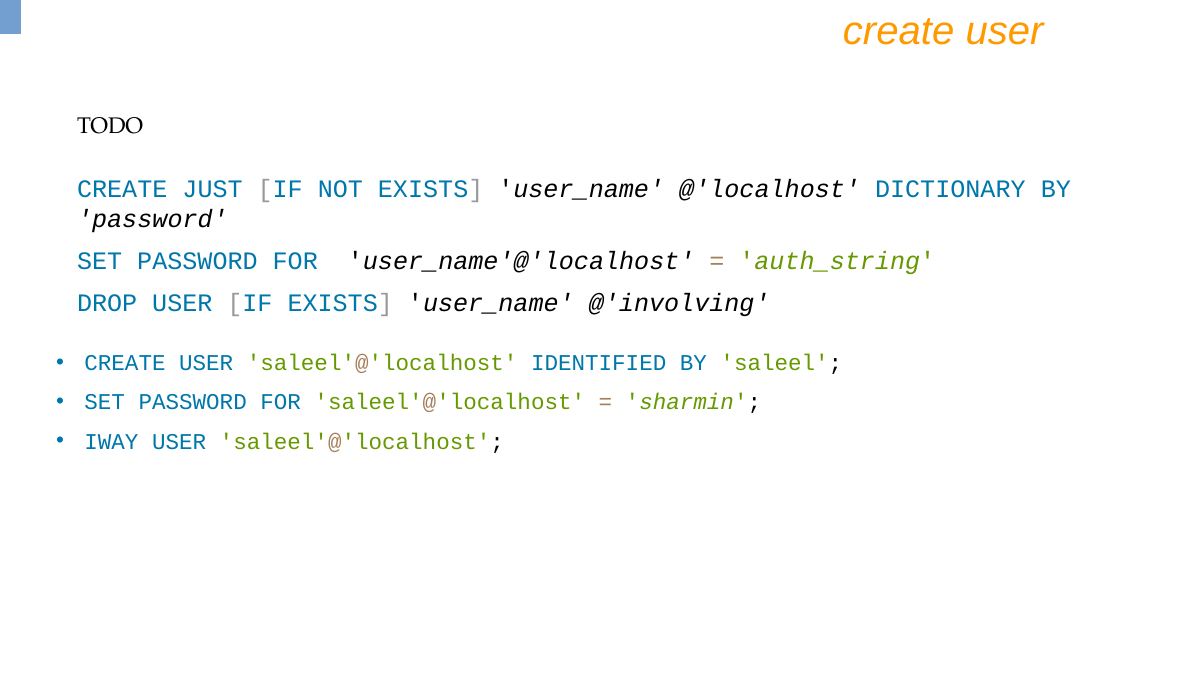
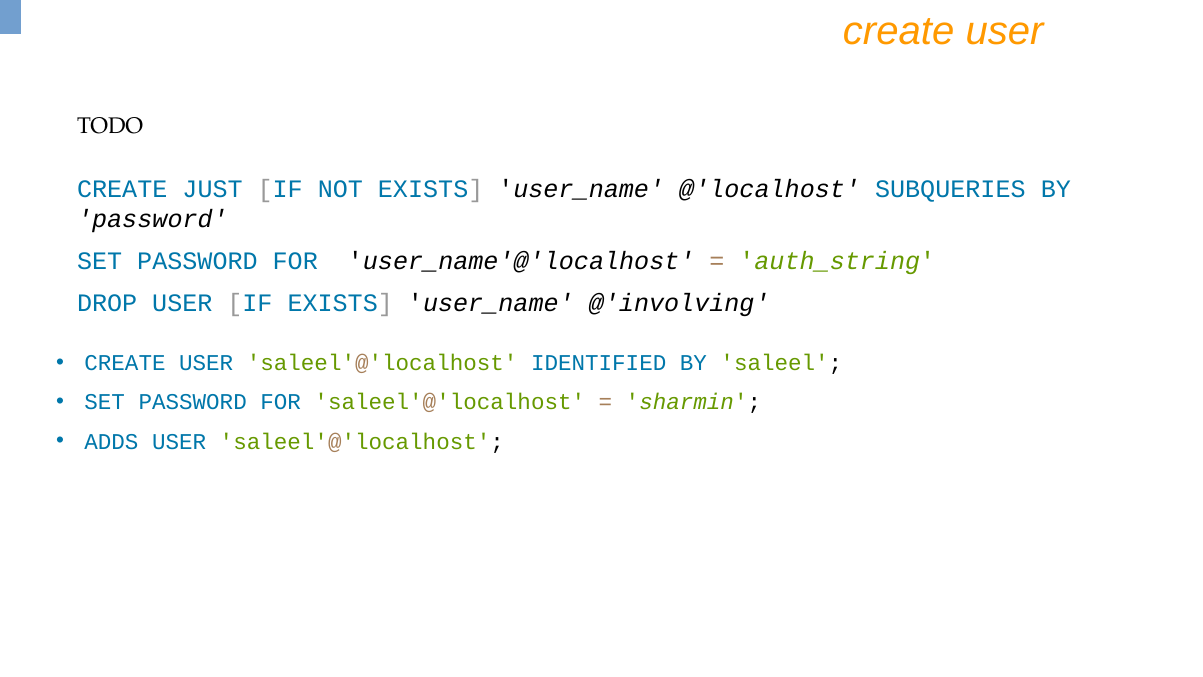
DICTIONARY: DICTIONARY -> SUBQUERIES (950, 189)
IWAY: IWAY -> ADDS (111, 441)
